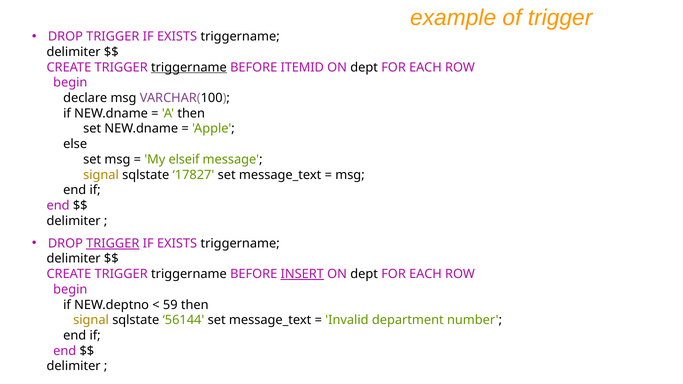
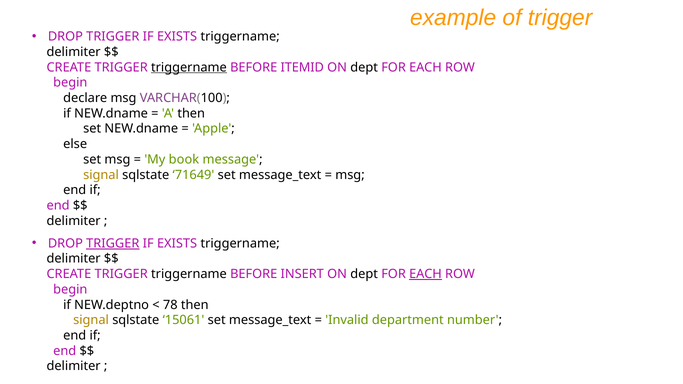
elseif: elseif -> book (184, 160)
17827: 17827 -> 71649 (193, 175)
INSERT underline: present -> none (302, 274)
EACH underline: none -> present (425, 274)
59: 59 -> 78 (170, 305)
56144: 56144 -> 15061 (183, 320)
